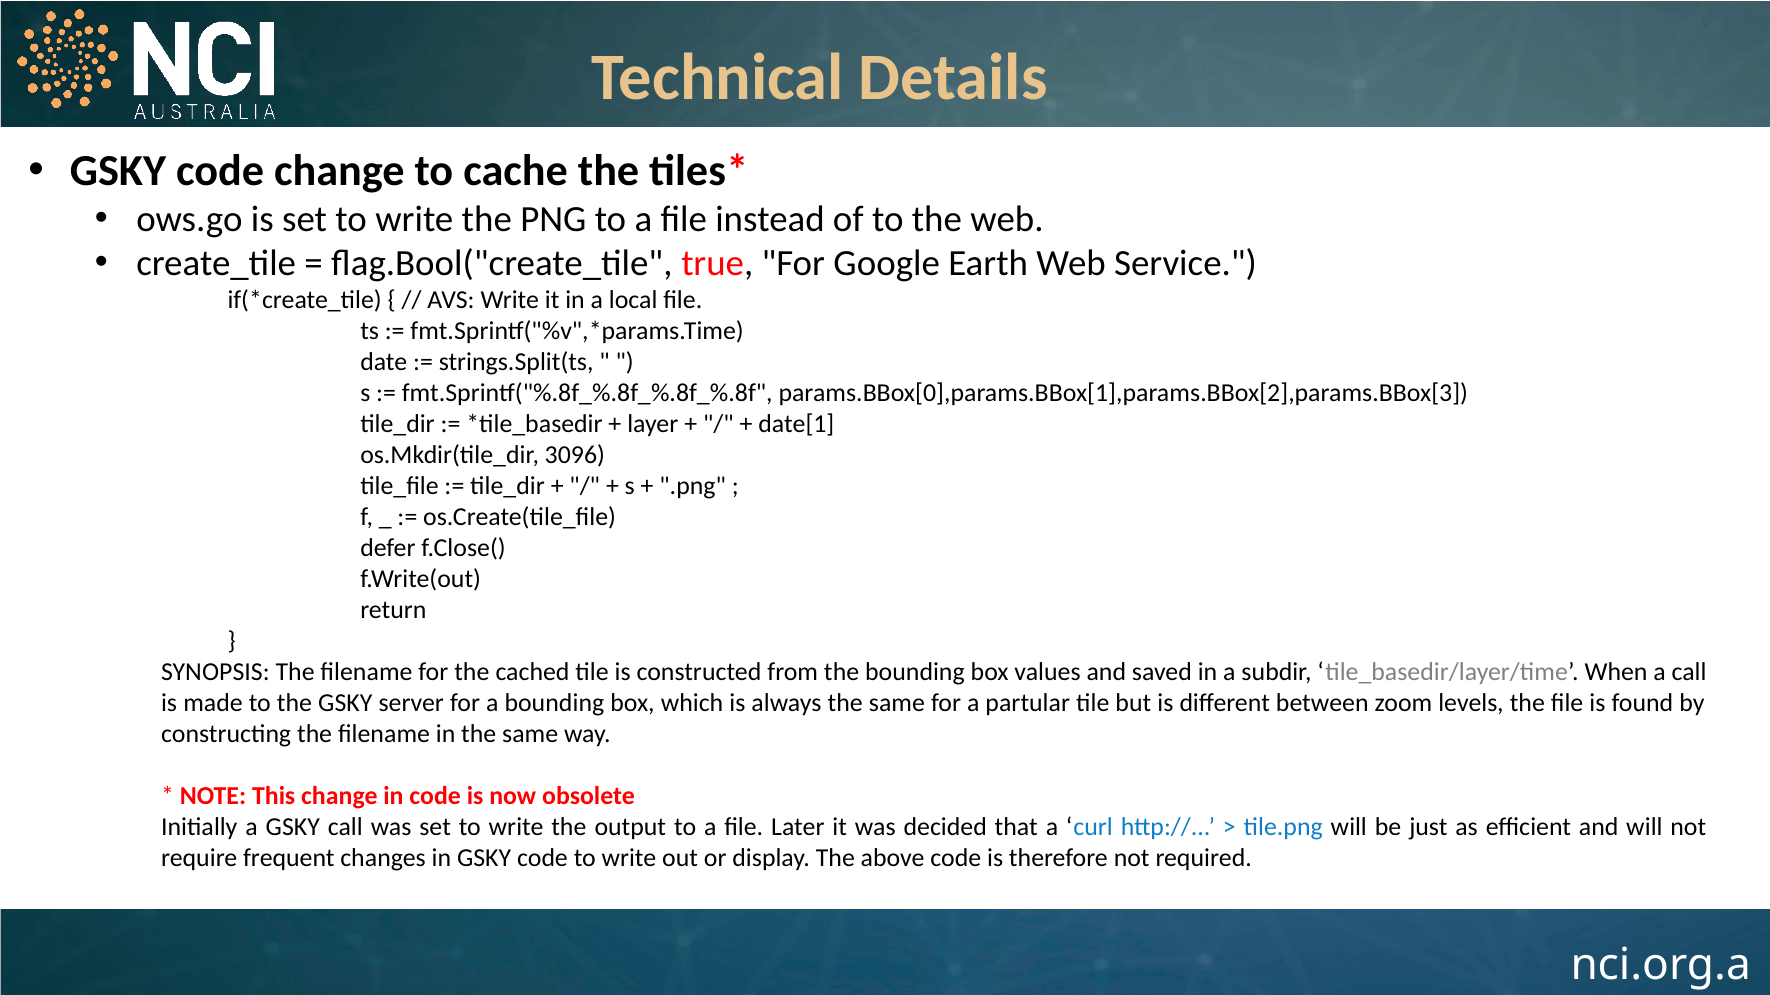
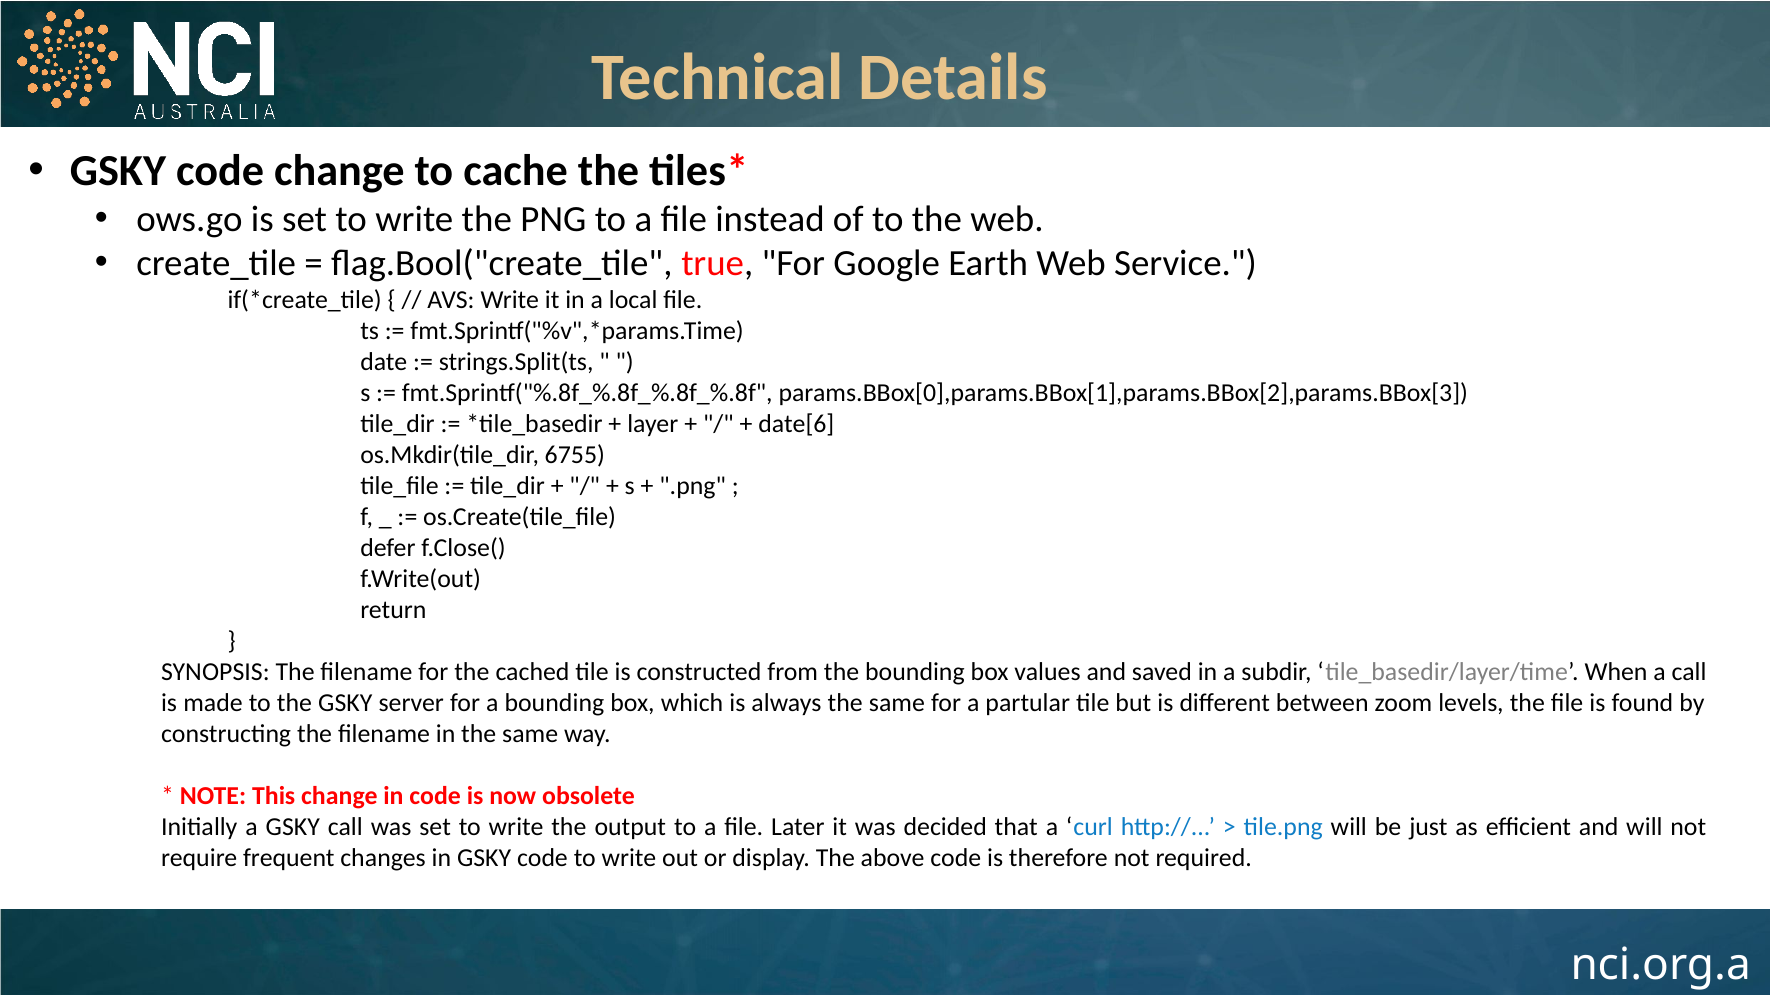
date[1: date[1 -> date[6 (796, 425)
3096: 3096 -> 6755 (575, 456)
